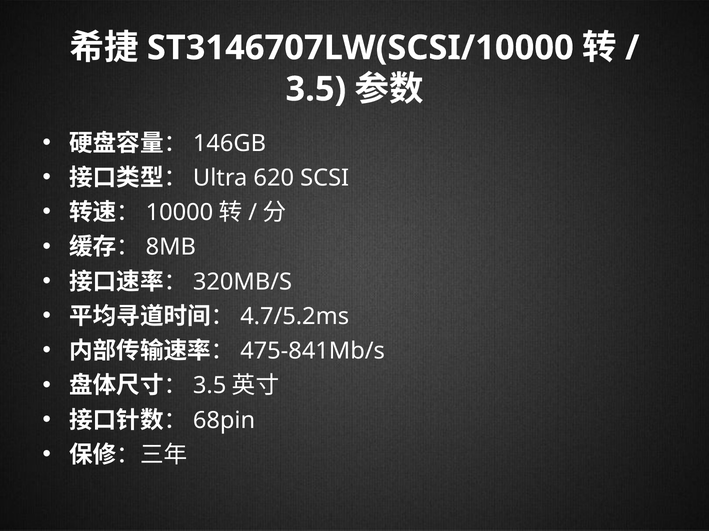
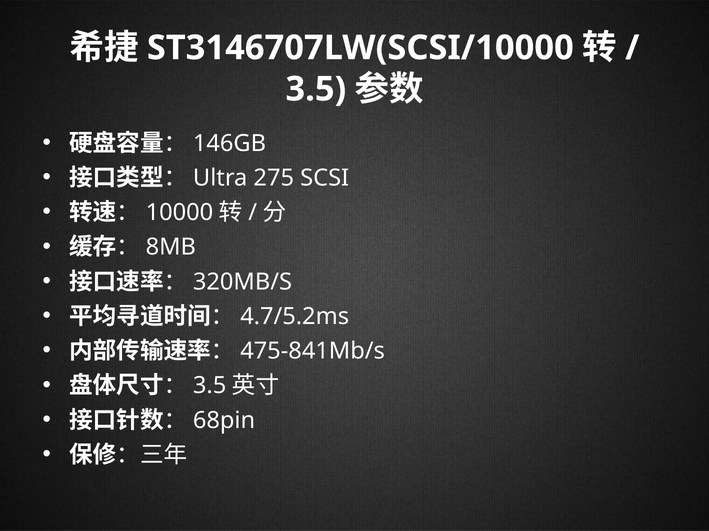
620: 620 -> 275 (274, 178)
